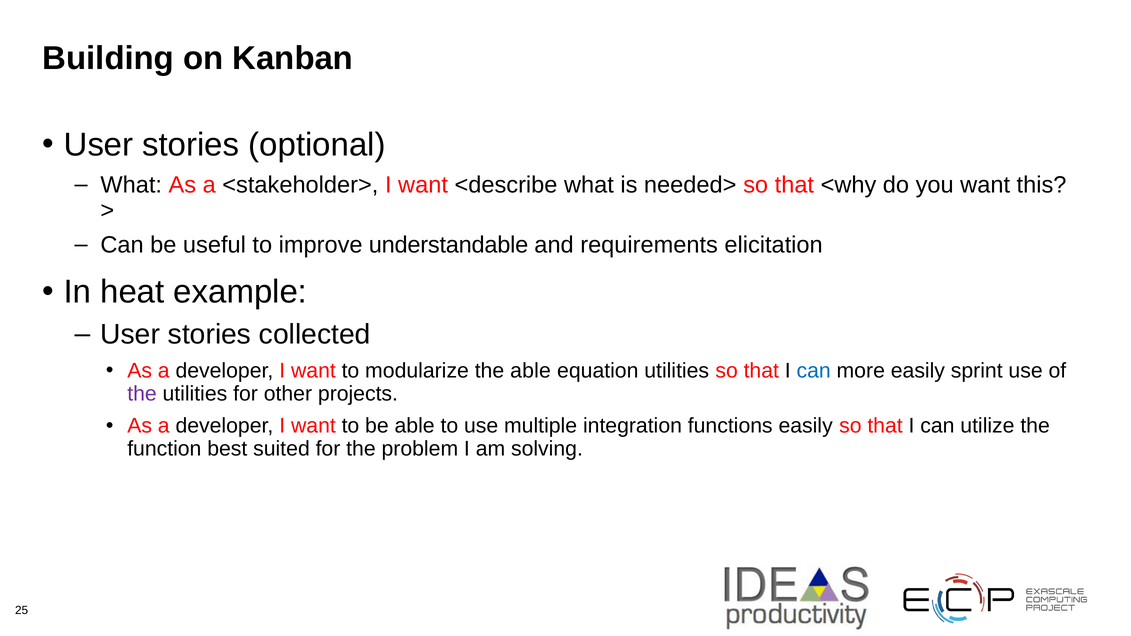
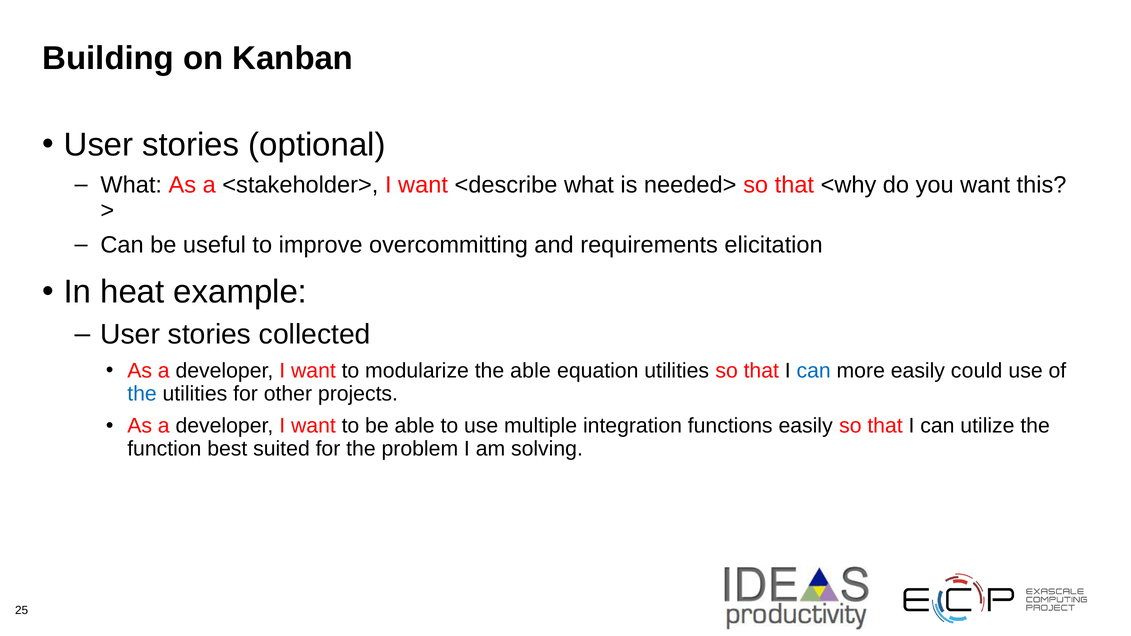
understandable: understandable -> overcommitting (449, 245)
sprint: sprint -> could (977, 371)
the colour: purple -> blue (142, 394)
